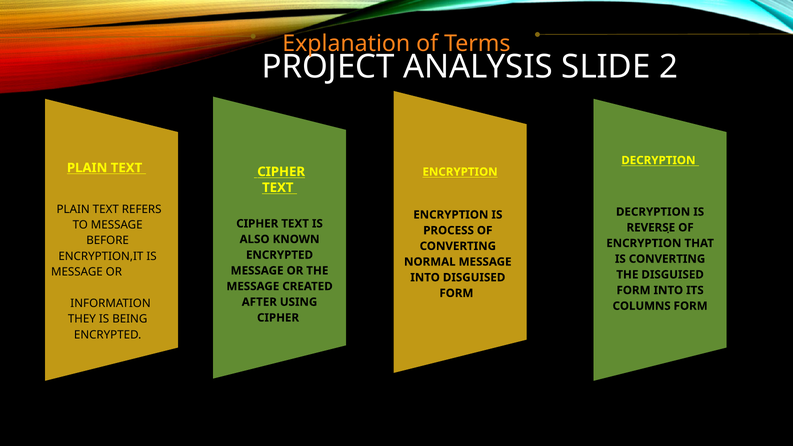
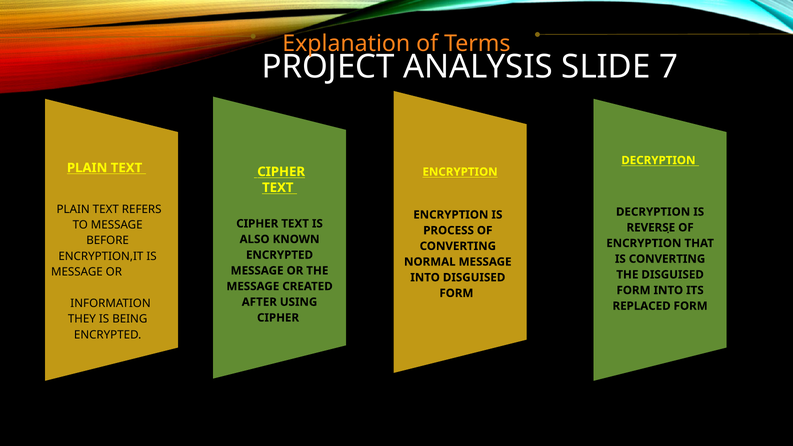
2: 2 -> 7 (668, 67)
COLUMNS: COLUMNS -> REPLACED (642, 306)
